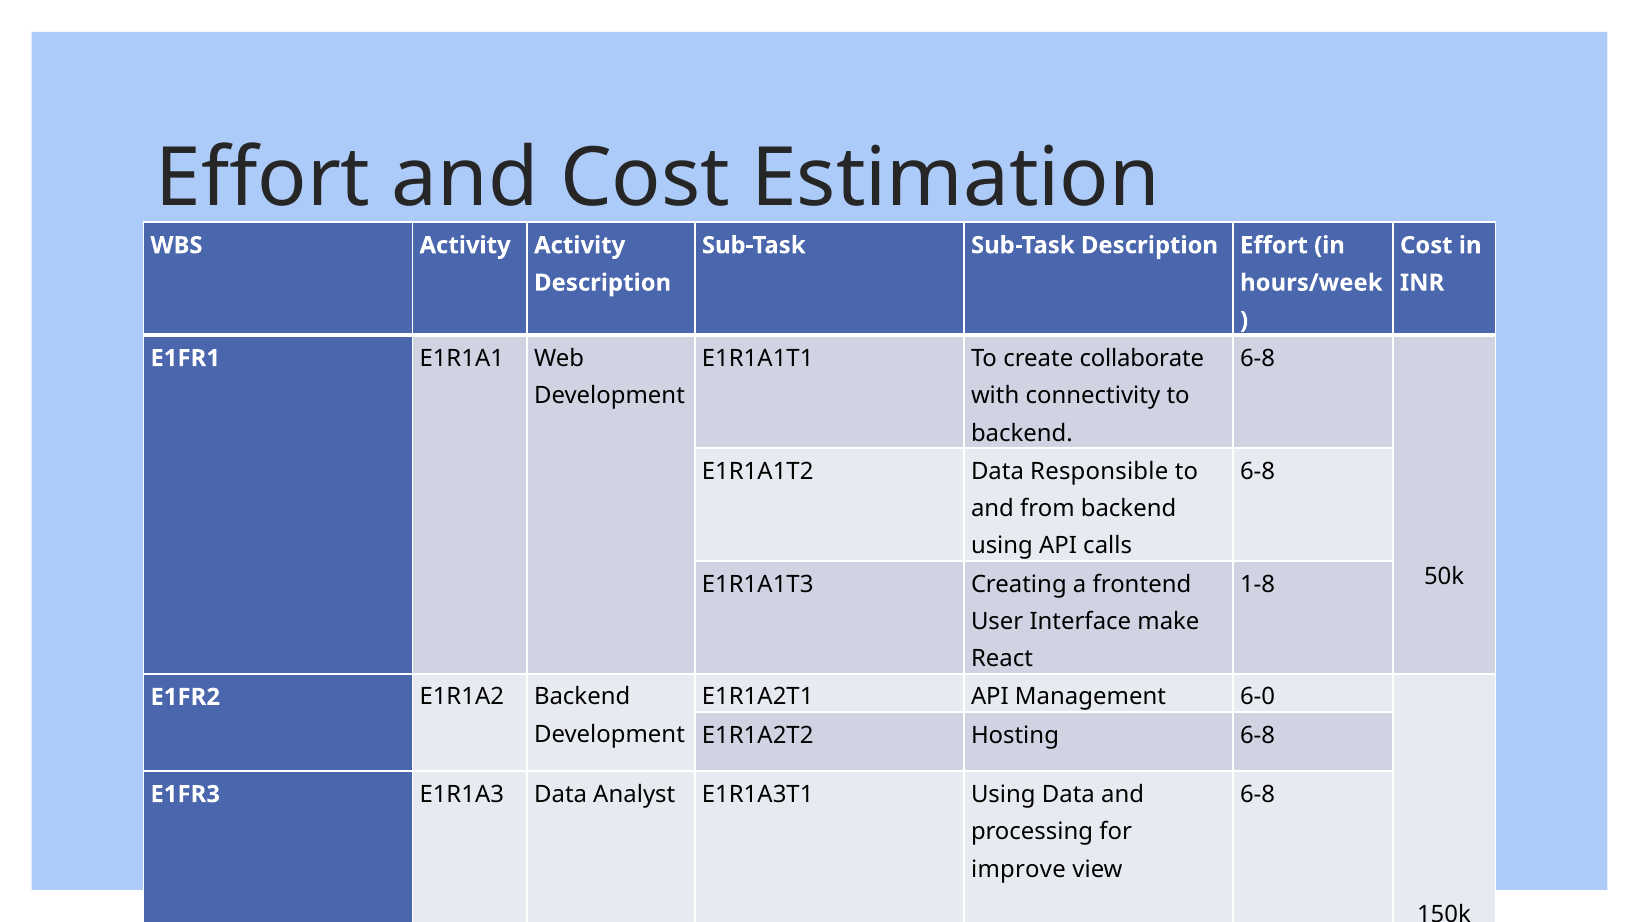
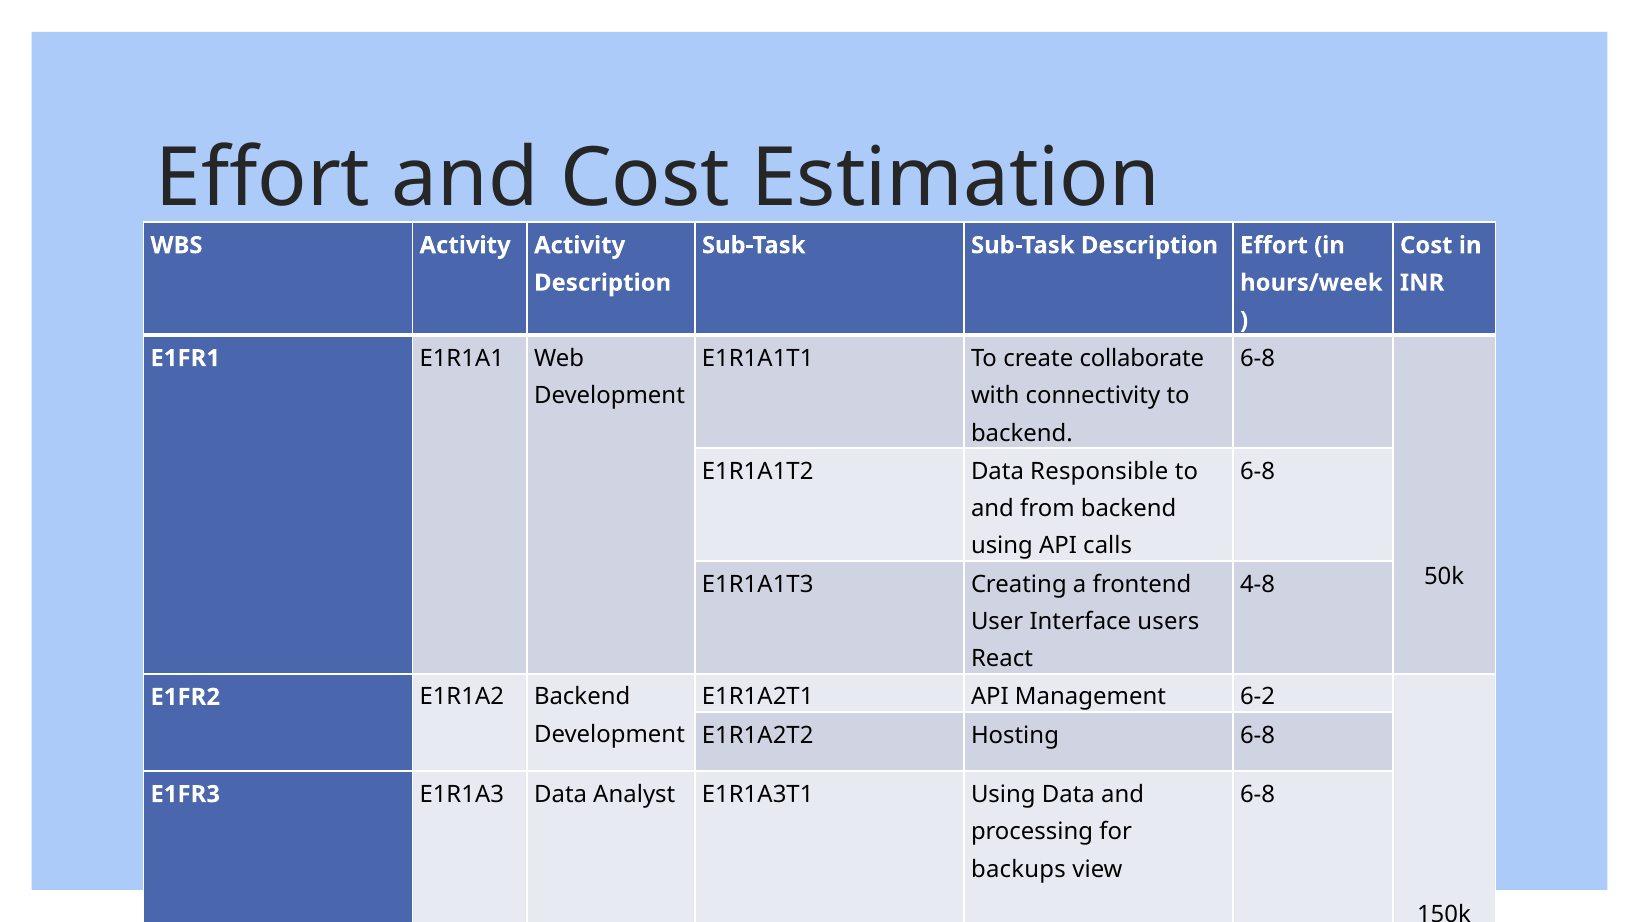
1-8: 1-8 -> 4-8 (1258, 584)
make: make -> users (1168, 621)
6-0: 6-0 -> 6-2 (1258, 697)
improve: improve -> backups (1018, 869)
